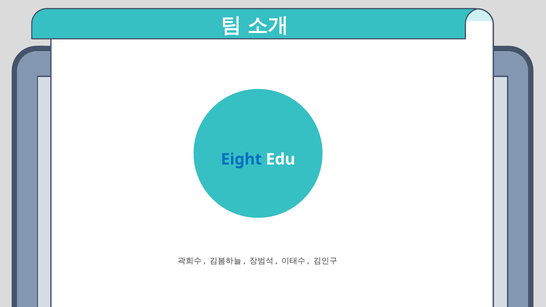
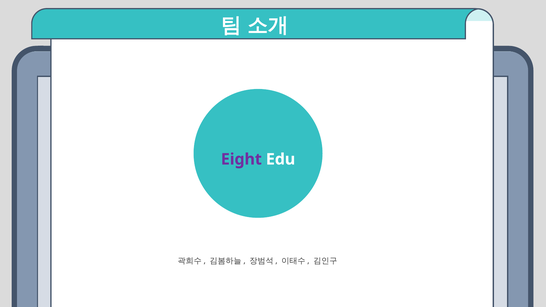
Eight colour: blue -> purple (241, 159)
